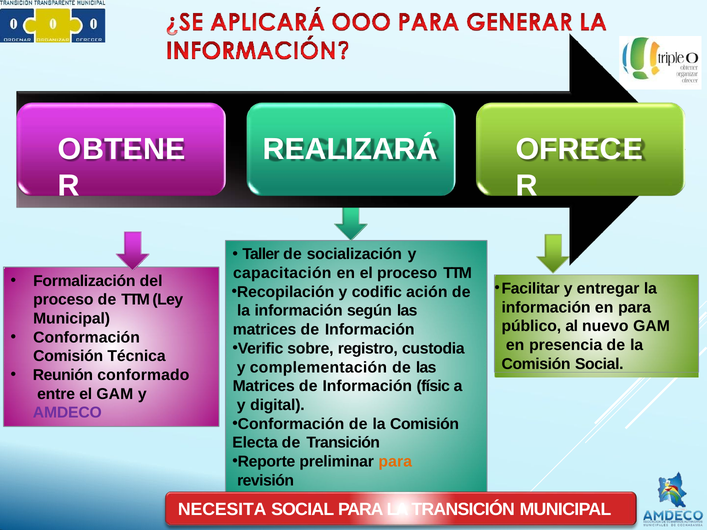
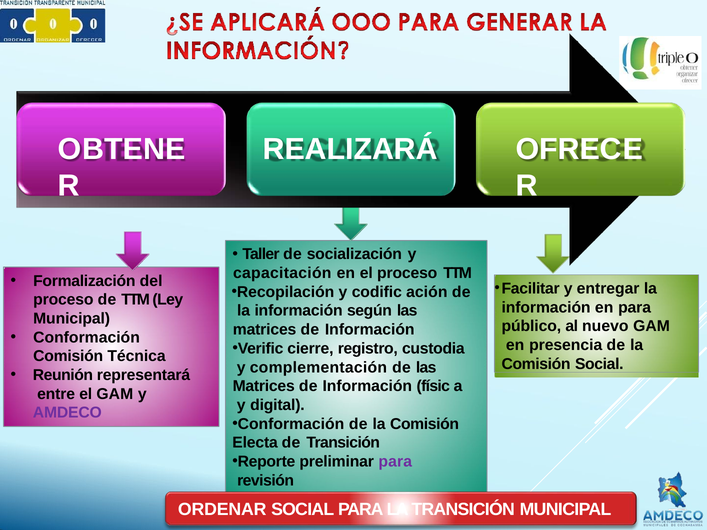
sobre: sobre -> cierre (310, 349)
conformado: conformado -> representará (143, 375)
para colour: orange -> purple (395, 462)
NECESITA: NECESITA -> ORDENAR (222, 510)
